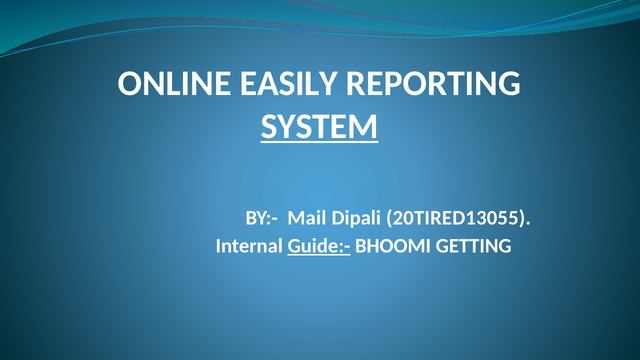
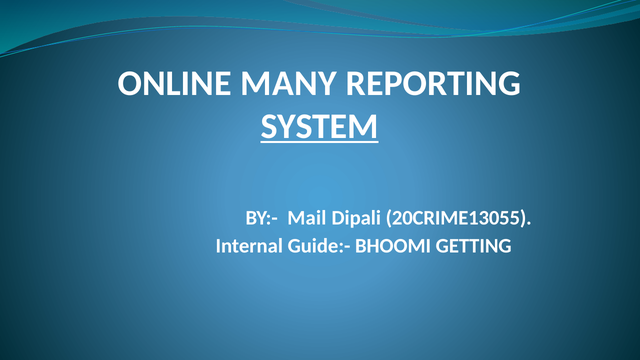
EASILY: EASILY -> MANY (289, 83)
20TIRED13055: 20TIRED13055 -> 20CRIME13055 (459, 218)
Guide:- underline: present -> none (319, 246)
